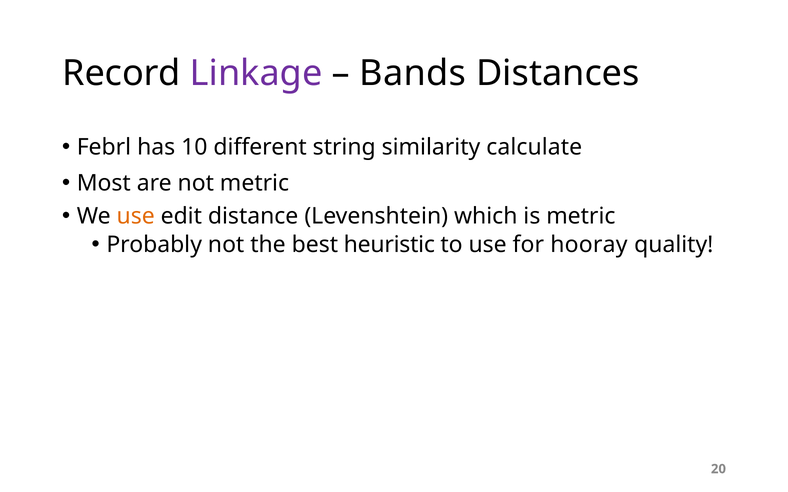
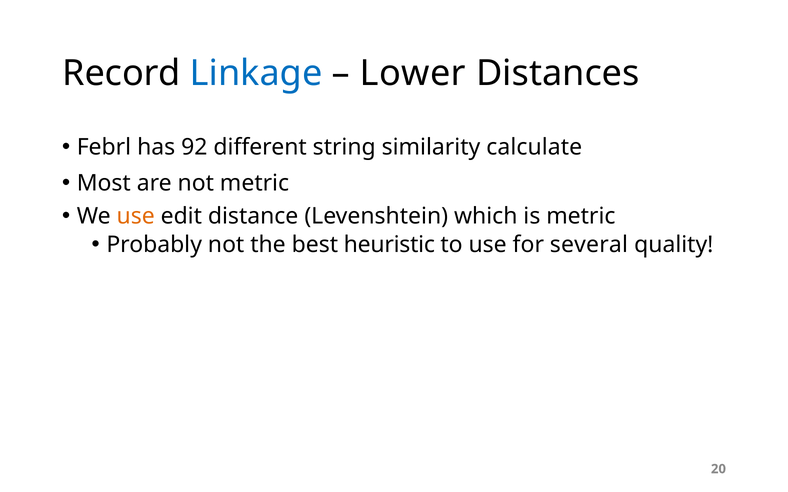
Linkage colour: purple -> blue (256, 74)
Bands: Bands -> Lower (413, 74)
10: 10 -> 92 (194, 147)
hooray: hooray -> several (589, 245)
